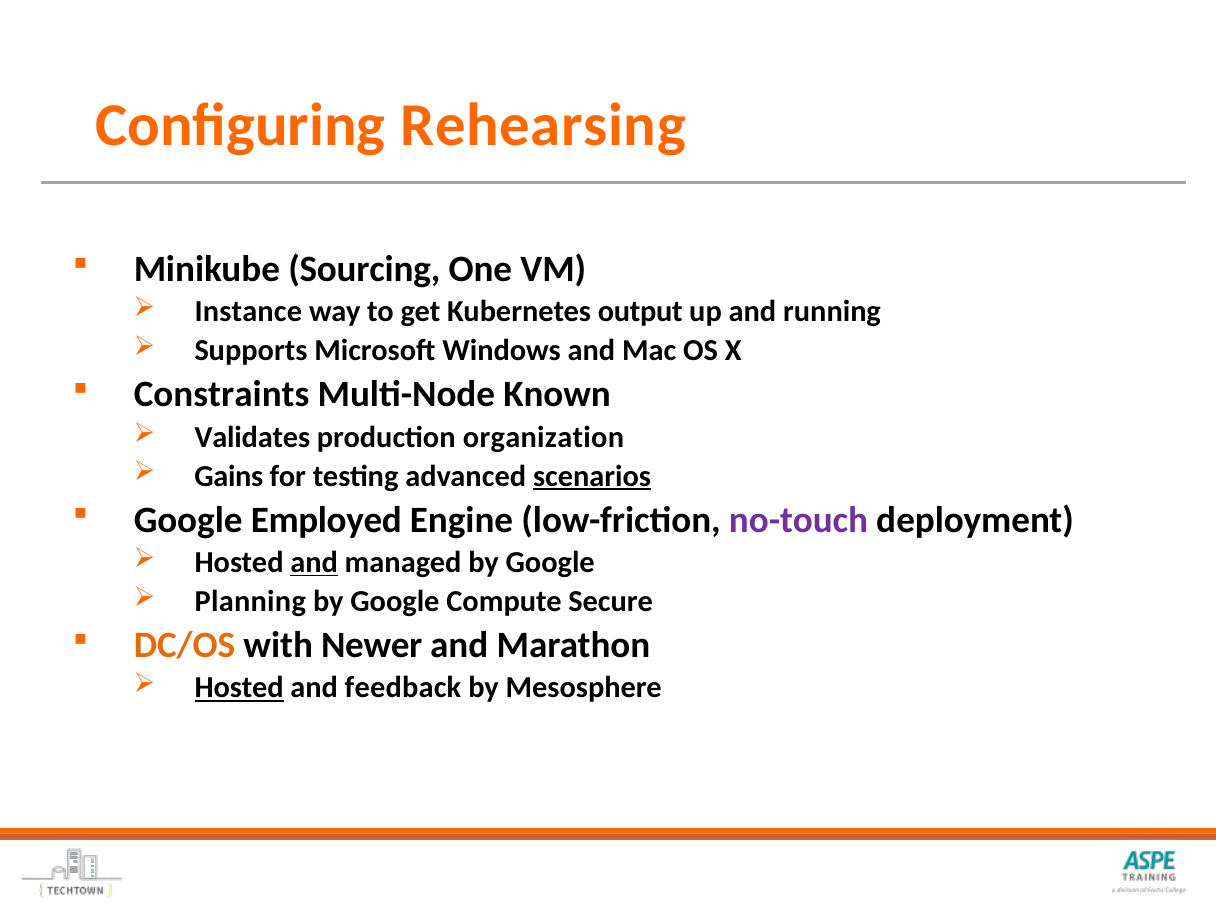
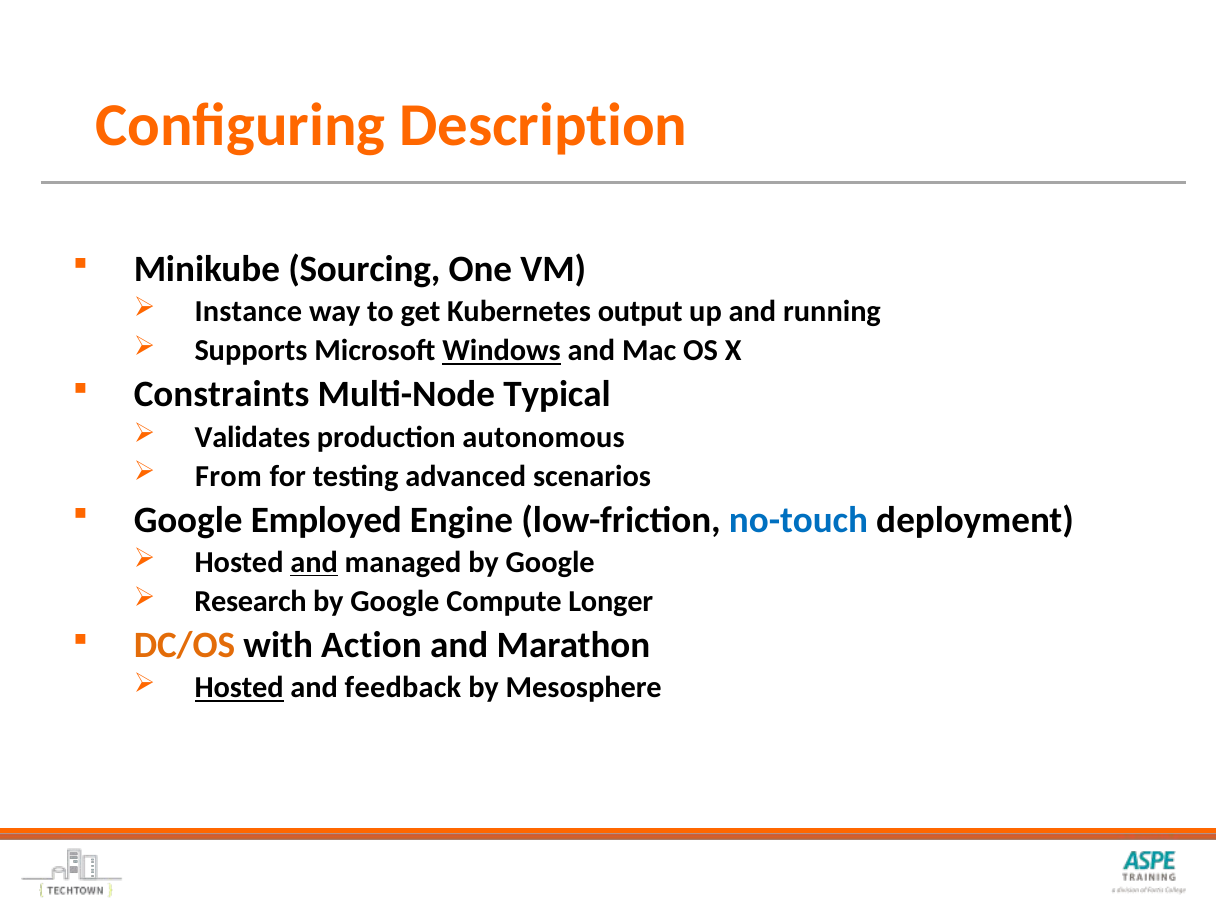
Rehearsing: Rehearsing -> Description (543, 125)
Windows underline: none -> present (502, 351)
Known: Known -> Typical (557, 394)
organization: organization -> autonomous (544, 437)
Gains: Gains -> From (228, 476)
scenarios underline: present -> none (592, 476)
no-touch colour: purple -> blue (799, 520)
Planning: Planning -> Research (251, 601)
Secure: Secure -> Longer (611, 601)
Newer: Newer -> Action (371, 645)
